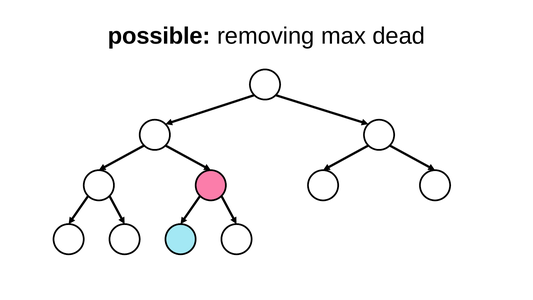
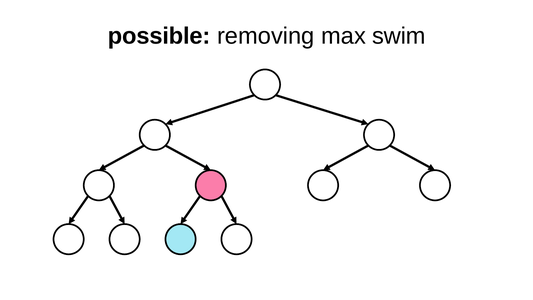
dead: dead -> swim (399, 36)
